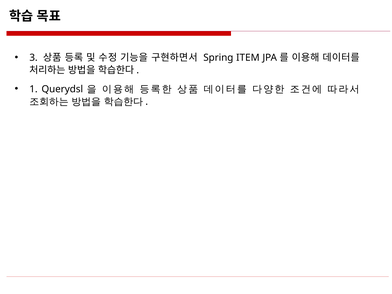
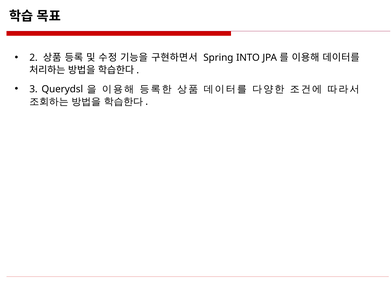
3: 3 -> 2 (34, 58)
ITEM: ITEM -> INTO (248, 58)
1: 1 -> 3 (34, 89)
